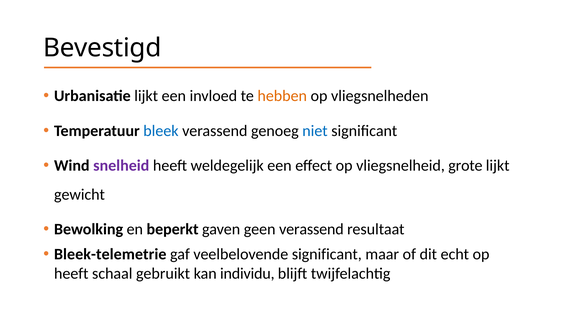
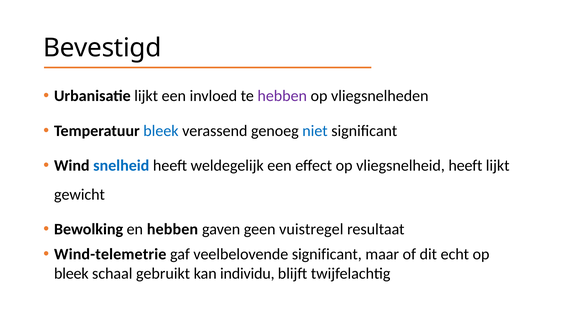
hebben colour: orange -> purple (282, 96)
snelheid colour: purple -> blue (121, 166)
vliegsnelheid grote: grote -> heeft (465, 166)
en beperkt: beperkt -> hebben (172, 229)
geen verassend: verassend -> vuistregel (311, 229)
Bleek-telemetrie: Bleek-telemetrie -> Wind-telemetrie (110, 254)
heeft: heeft -> bleek (71, 274)
